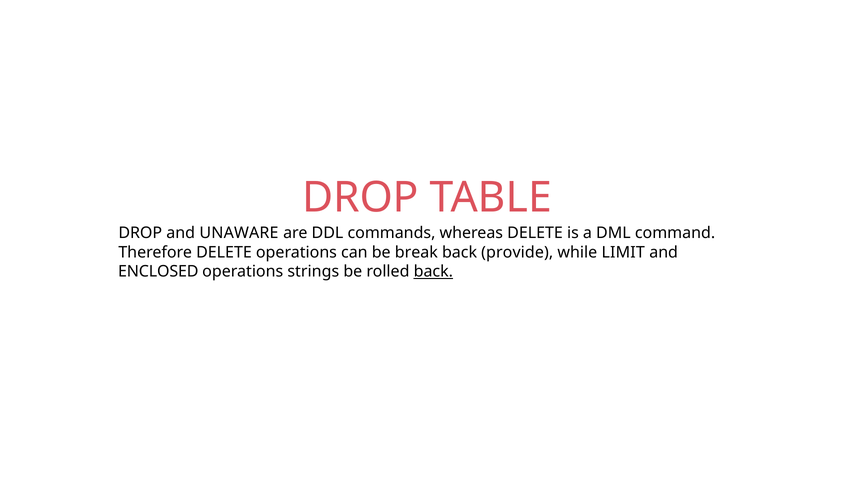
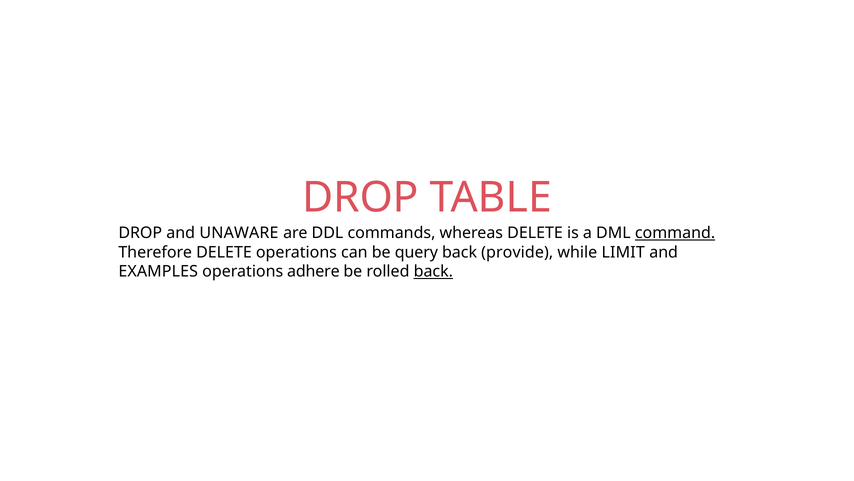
command underline: none -> present (675, 233)
break: break -> query (416, 252)
ENCLOSED: ENCLOSED -> EXAMPLES (158, 271)
strings: strings -> adhere (313, 271)
